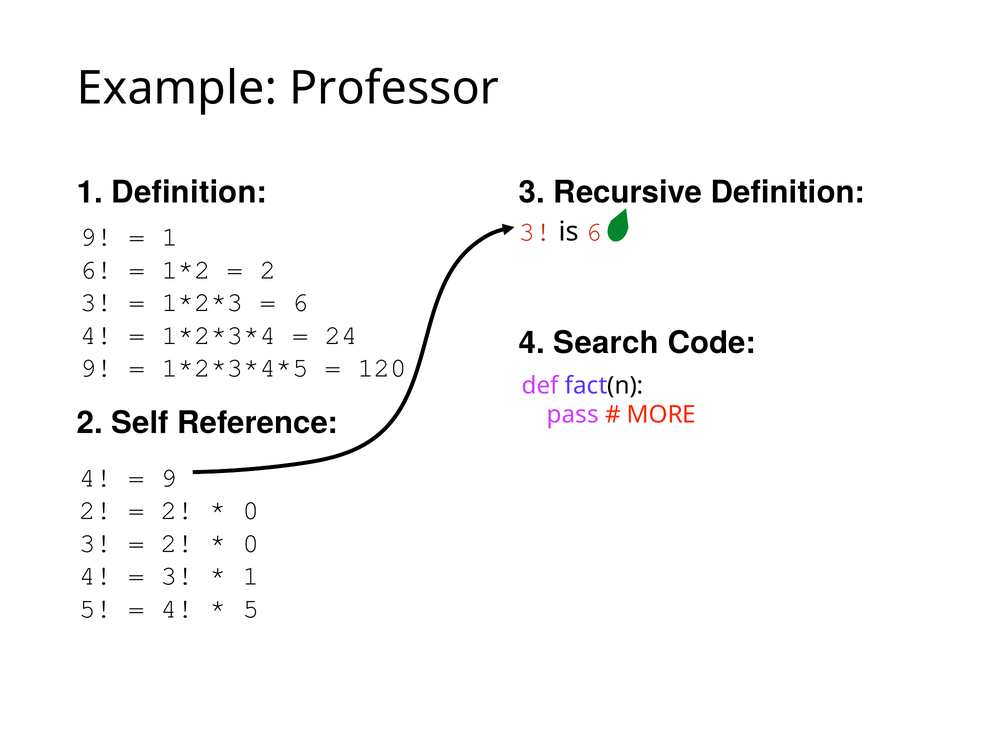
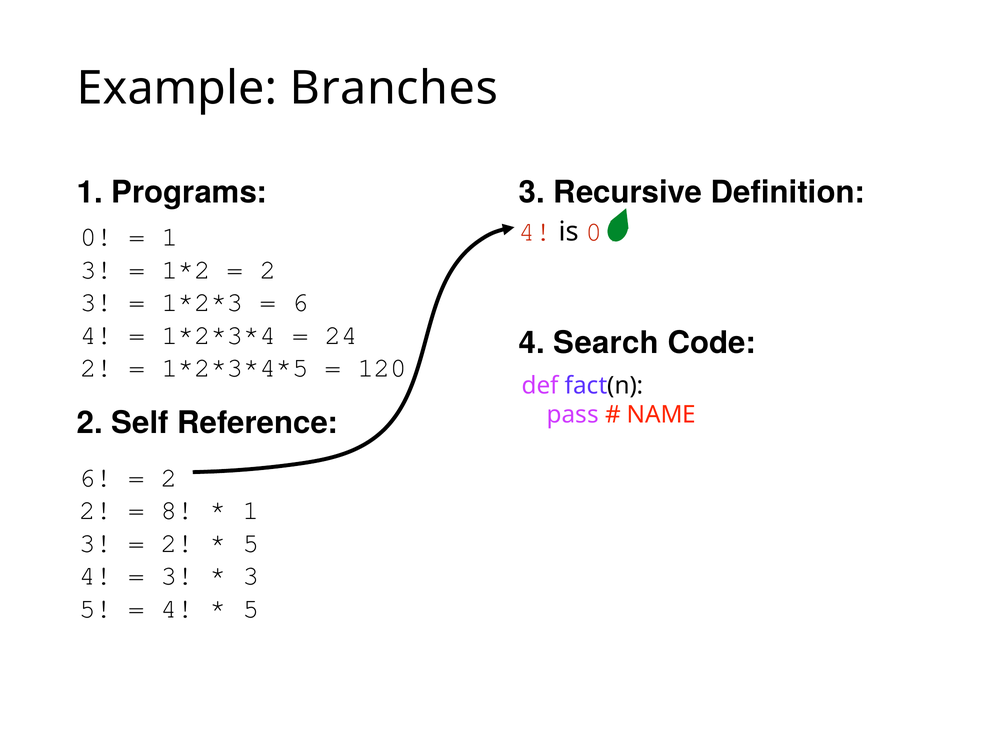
Professor: Professor -> Branches (394, 88)
1 Definition: Definition -> Programs (189, 192)
3: 3 -> 4 (535, 232)
is 6: 6 -> 0 (594, 232)
9: 9 -> 0 (96, 237)
6: 6 -> 3 (96, 270)
9: 9 -> 2 (96, 368)
MORE: MORE -> NAME (661, 415)
4: 4 -> 6 (96, 477)
9: 9 -> 2 (169, 477)
2: 2 -> 8 (177, 510)
0: 0 -> 1 (251, 510)
0: 0 -> 5 (251, 543)
1: 1 -> 3 (251, 576)
